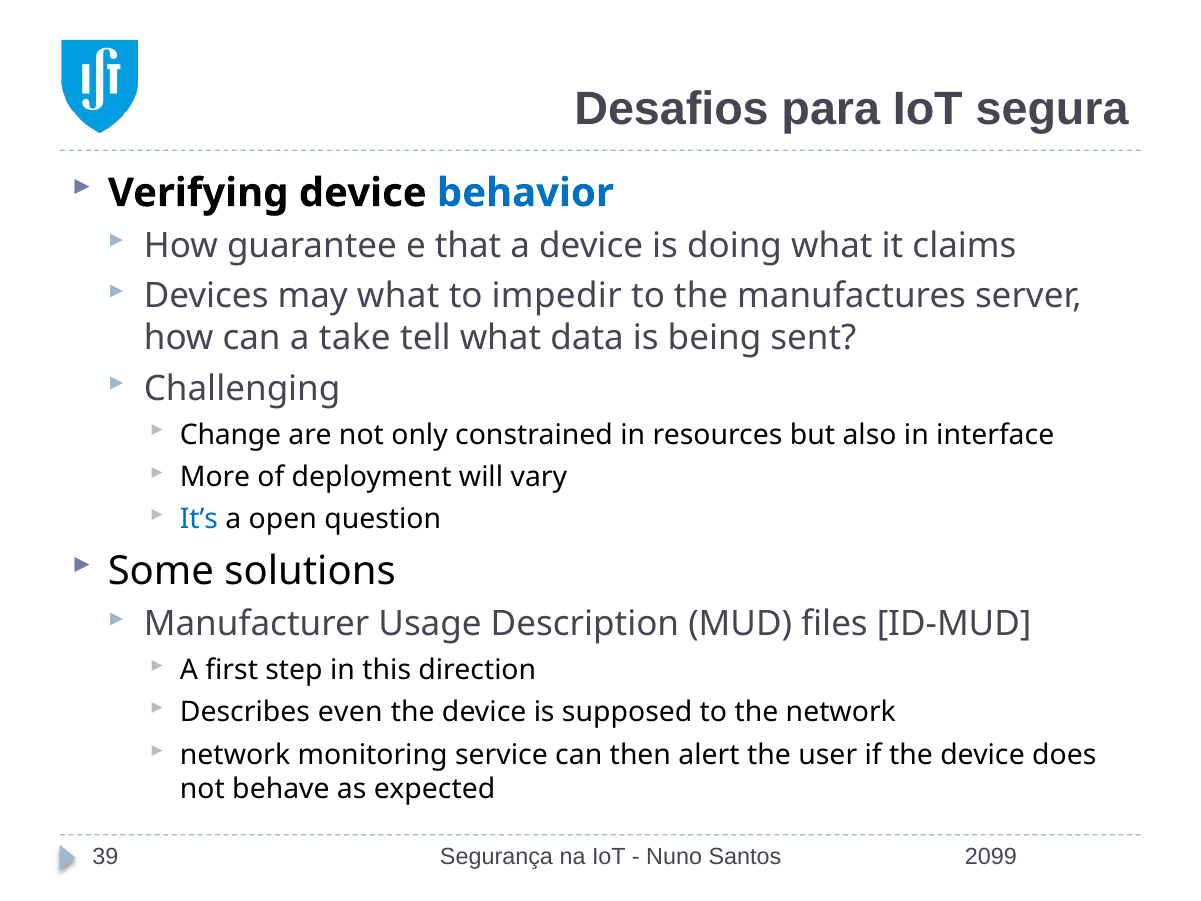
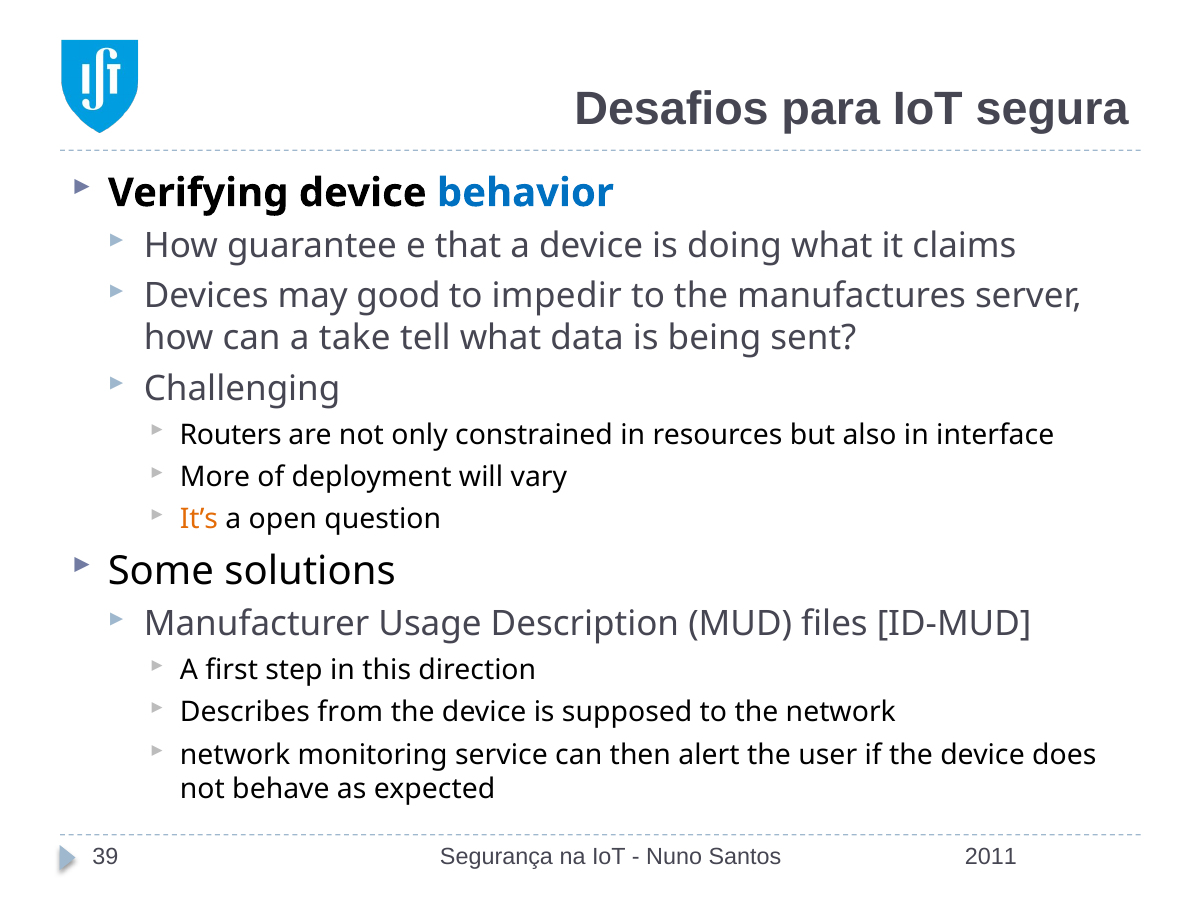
may what: what -> good (399, 296)
Change: Change -> Routers (231, 435)
It’s colour: blue -> orange (199, 519)
even: even -> from (350, 712)
2099: 2099 -> 2011 (991, 856)
